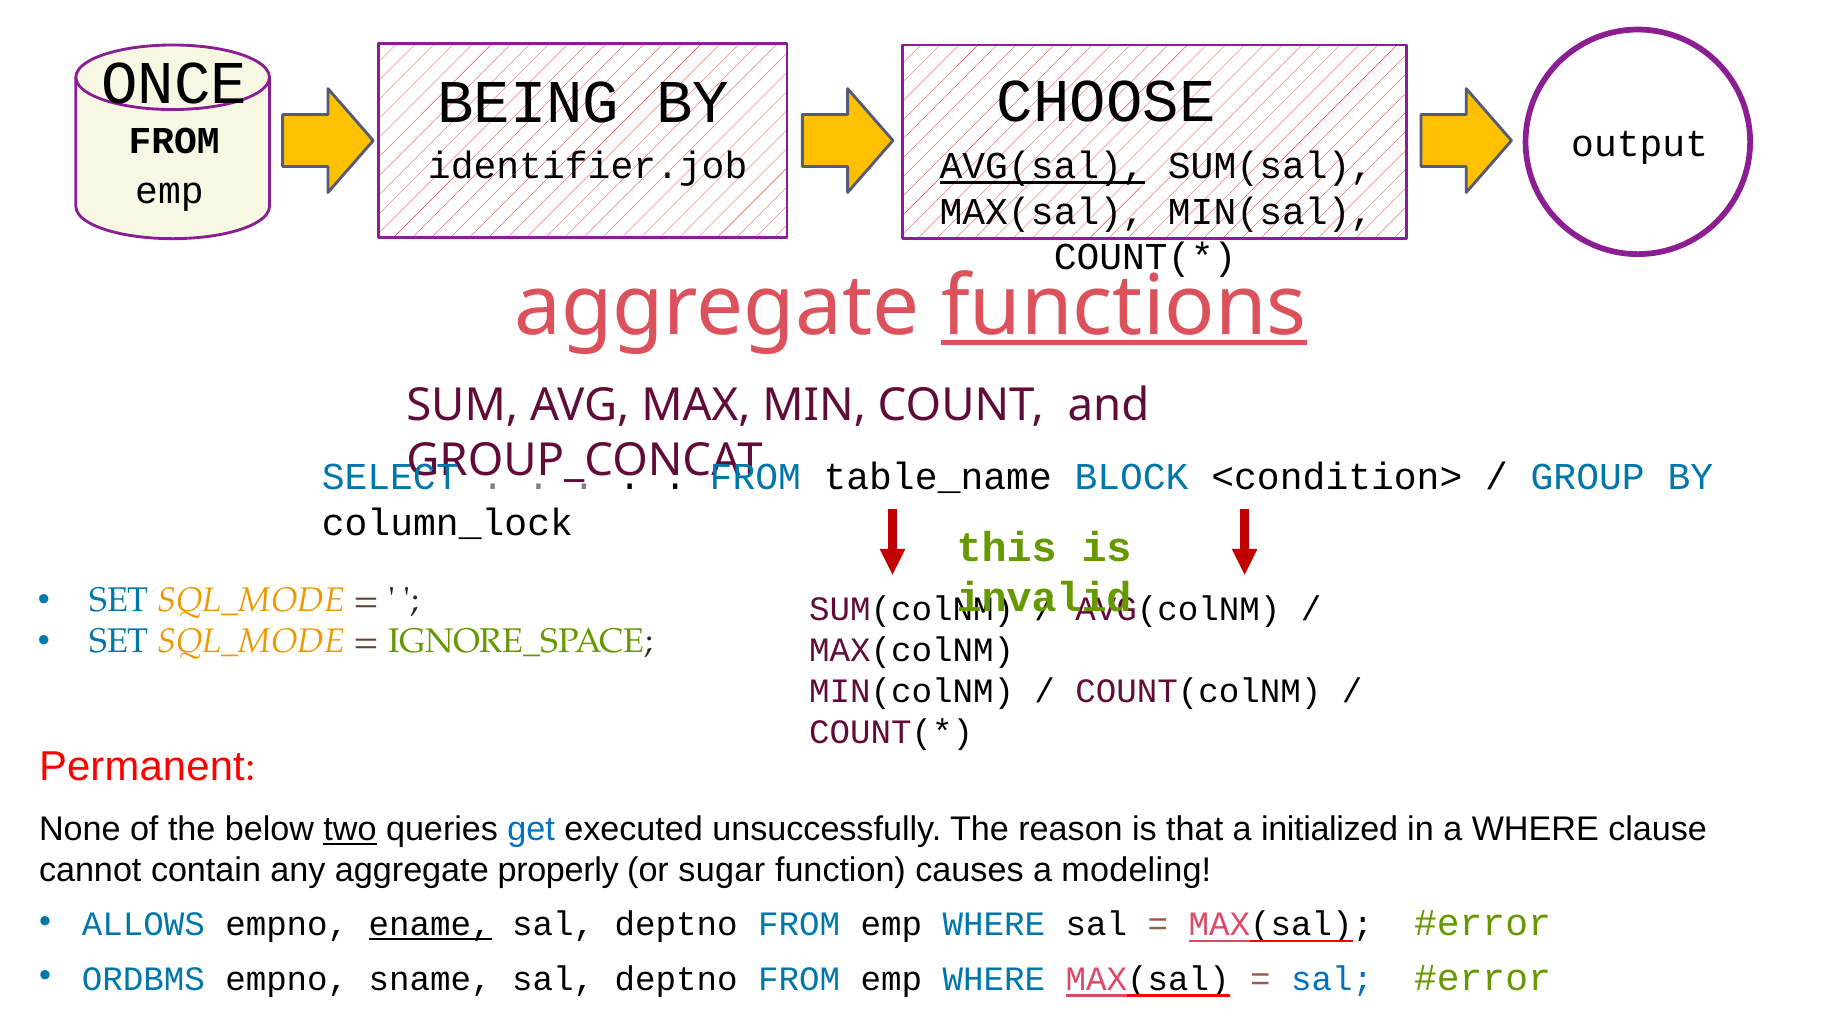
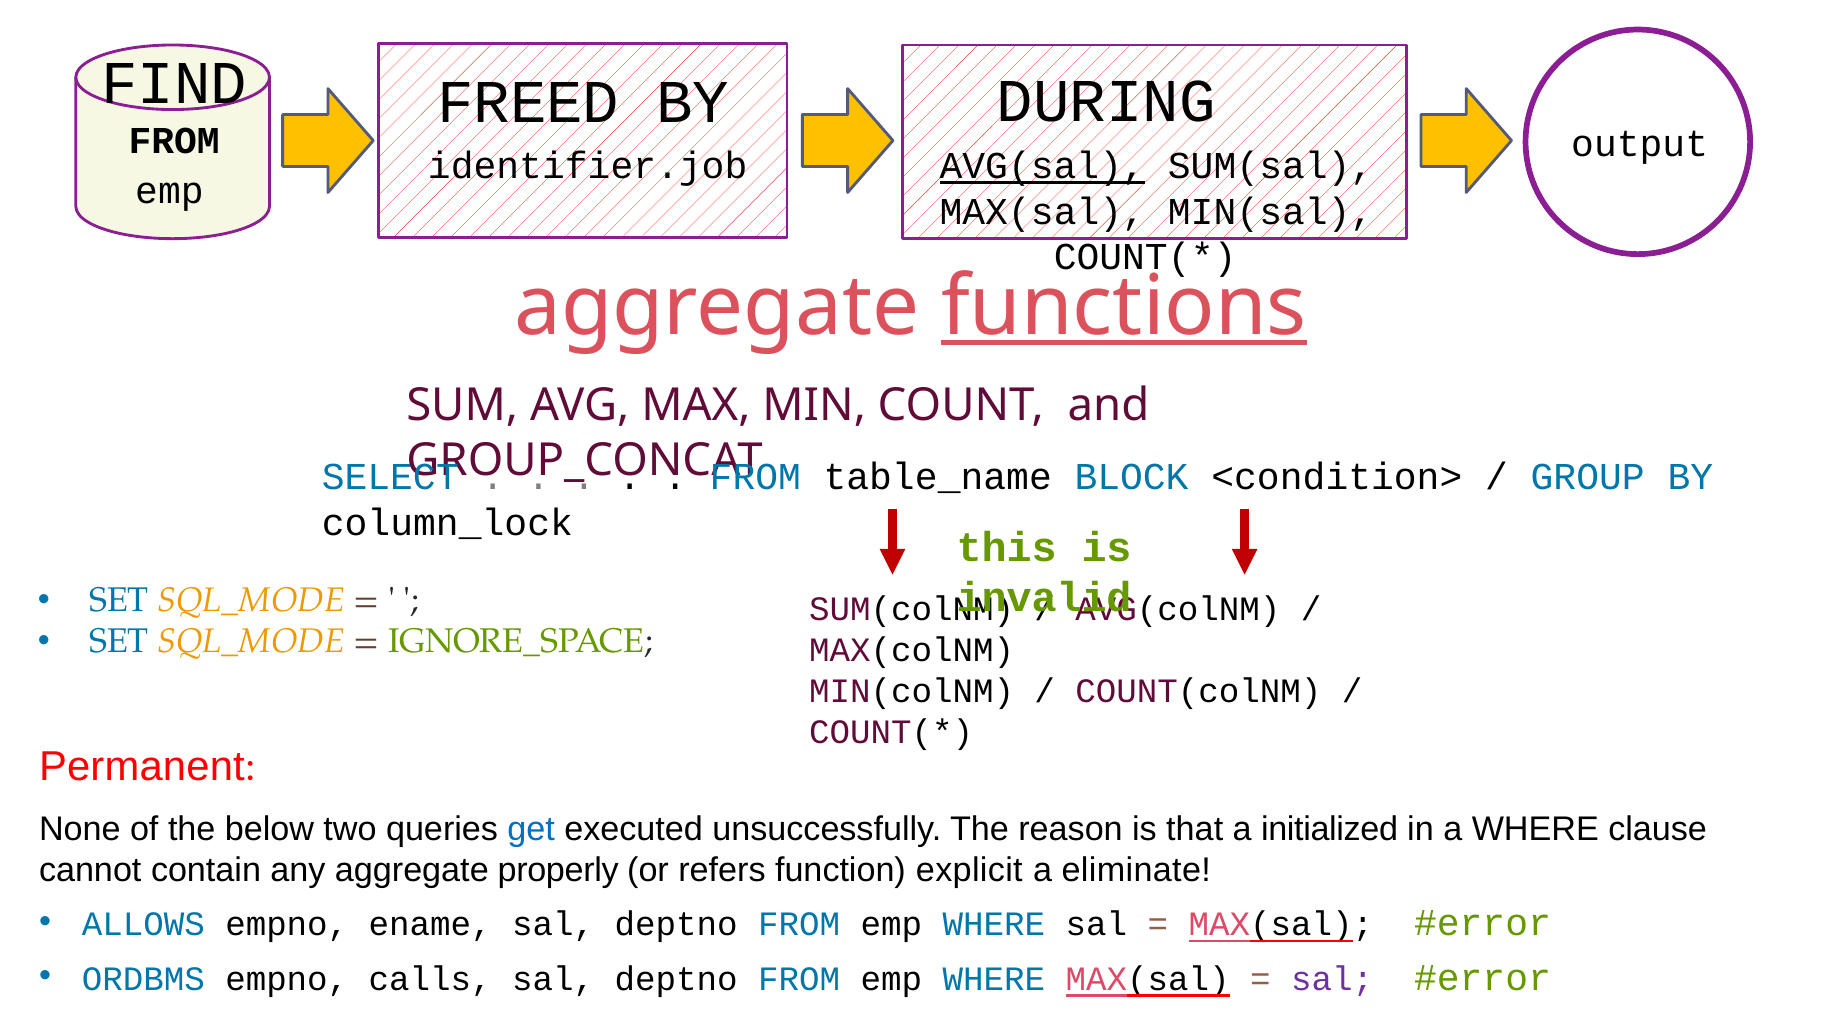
ONCE: ONCE -> FIND (174, 83)
CHOOSE: CHOOSE -> DURING (1106, 102)
BEING: BEING -> FREED (528, 103)
two underline: present -> none (350, 829)
sugar: sugar -> refers (722, 870)
causes: causes -> explicit (969, 870)
modeling: modeling -> eliminate (1136, 870)
ename underline: present -> none (430, 924)
sname: sname -> calls (430, 979)
sal colour: blue -> purple (1332, 979)
